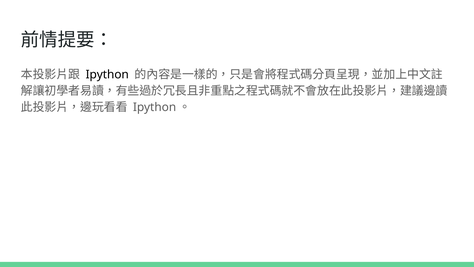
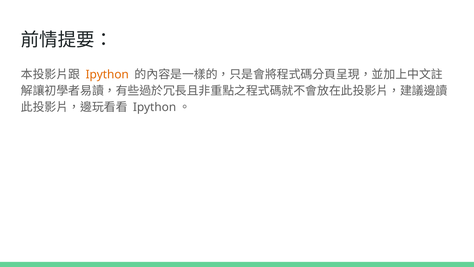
Ipython colour: black -> orange (107, 75)
